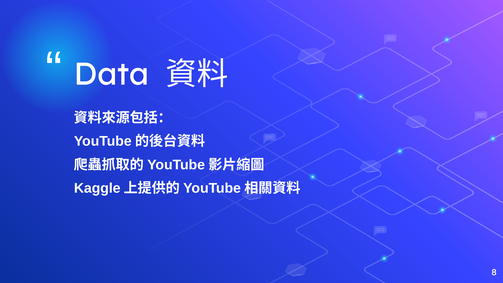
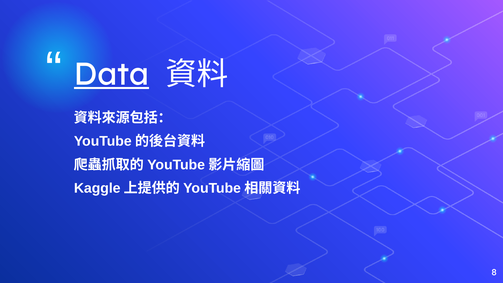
Data underline: none -> present (112, 74)
